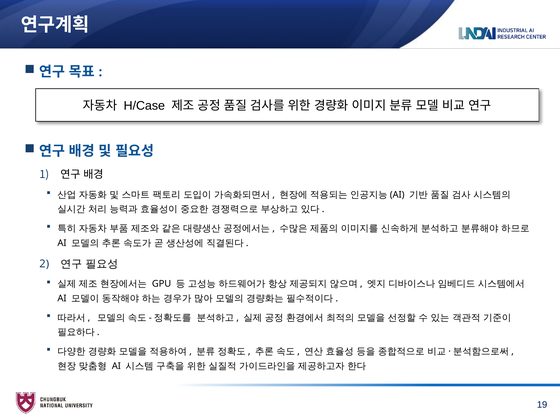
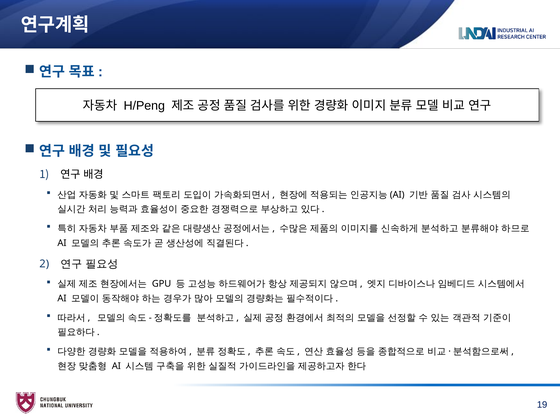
H/Case: H/Case -> H/Peng (144, 106)
